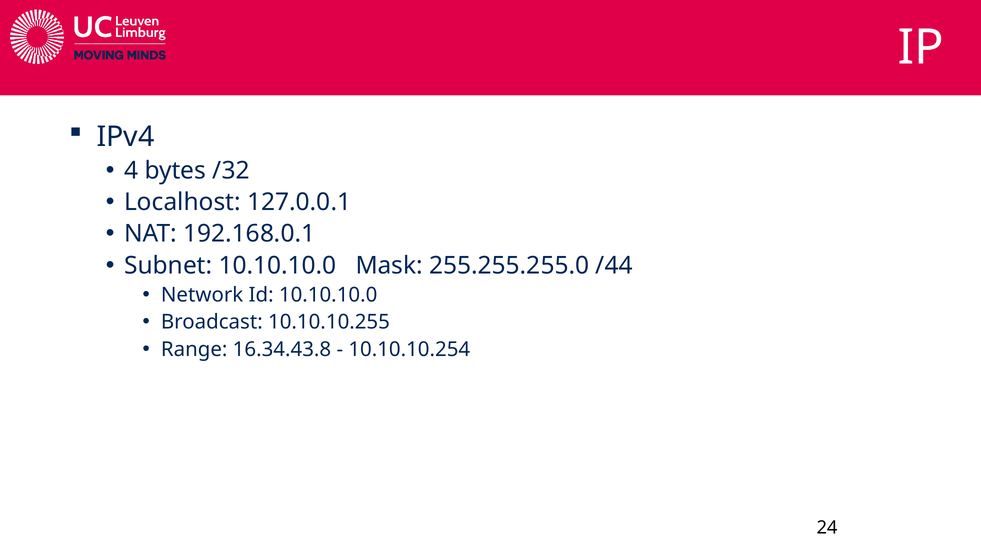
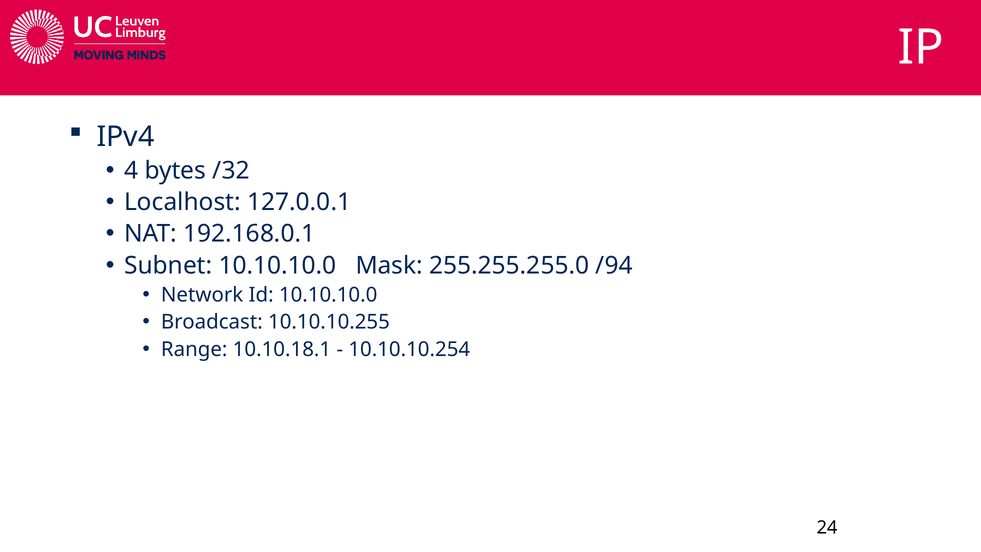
/44: /44 -> /94 (614, 265)
16.34.43.8: 16.34.43.8 -> 10.10.18.1 (282, 349)
